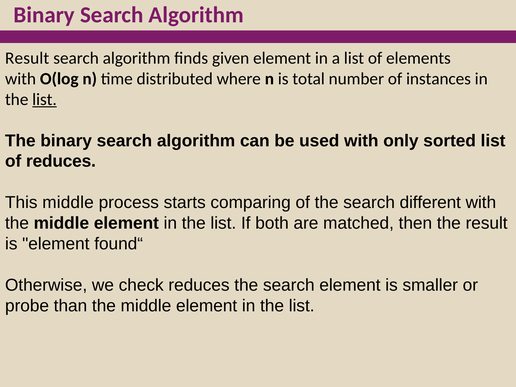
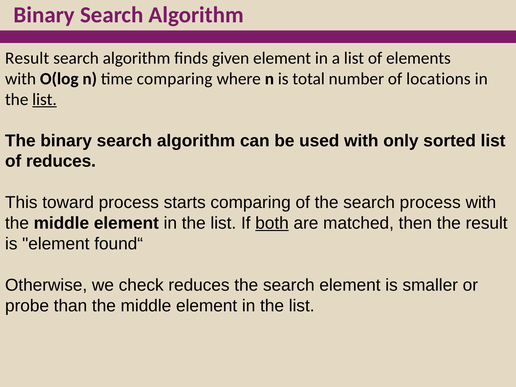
time distributed: distributed -> comparing (175, 79)
instances: instances -> locations (438, 79)
This middle: middle -> toward (68, 203)
search different: different -> process (430, 203)
both underline: none -> present (272, 223)
